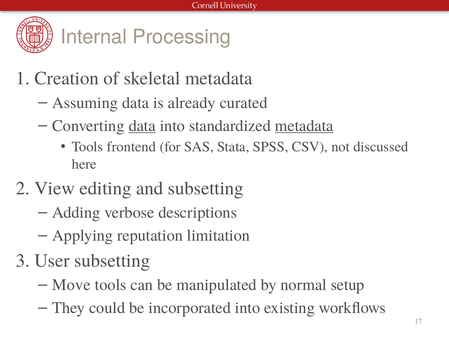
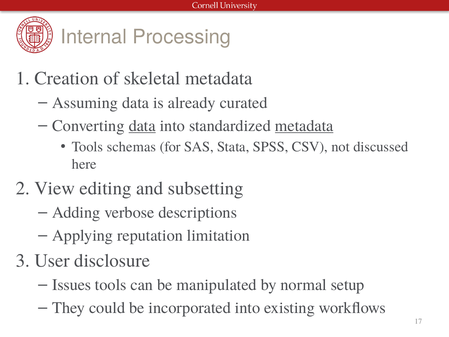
frontend: frontend -> schemas (131, 147)
User subsetting: subsetting -> disclosure (112, 260)
Move: Move -> Issues (72, 285)
